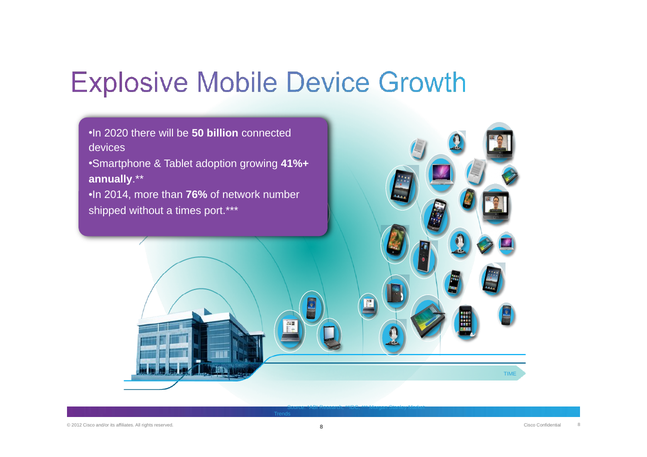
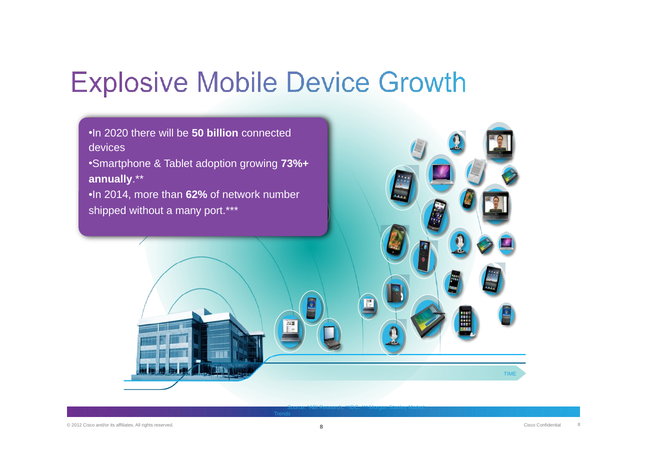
41%+: 41%+ -> 73%+ (295, 164)
76%: 76% -> 62% (197, 195)
times: times -> many (188, 211)
